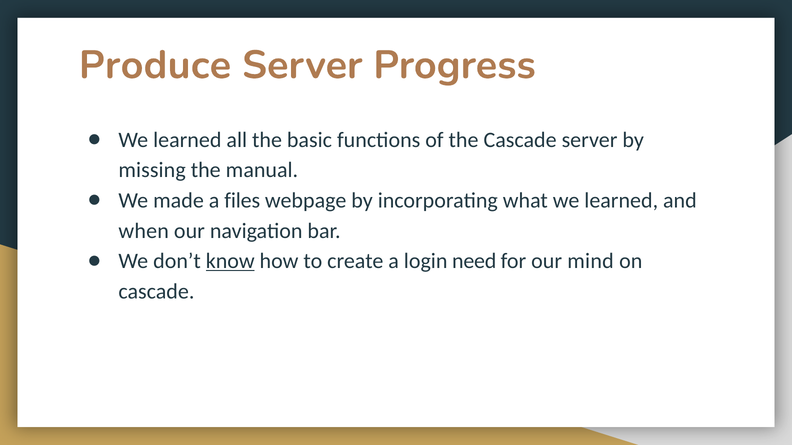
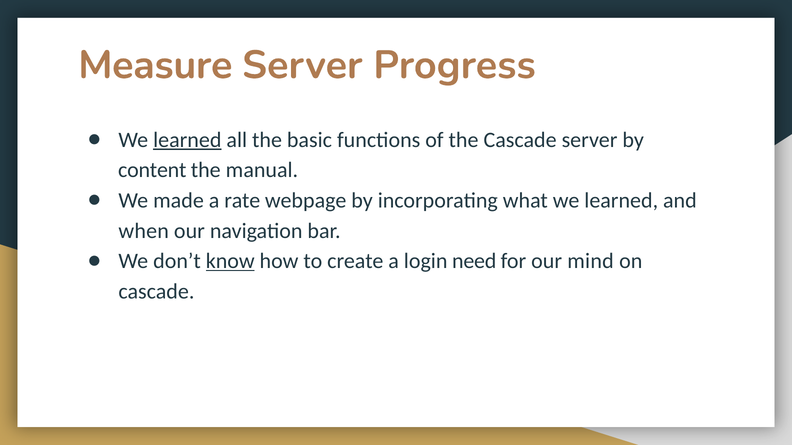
Produce: Produce -> Measure (155, 65)
learned underline: none -> present (187, 140)
missing: missing -> content (152, 170)
files: files -> rate (242, 201)
